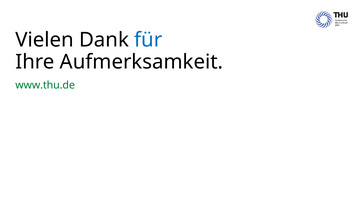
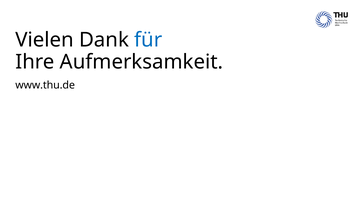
www.thu.de colour: green -> black (45, 85)
